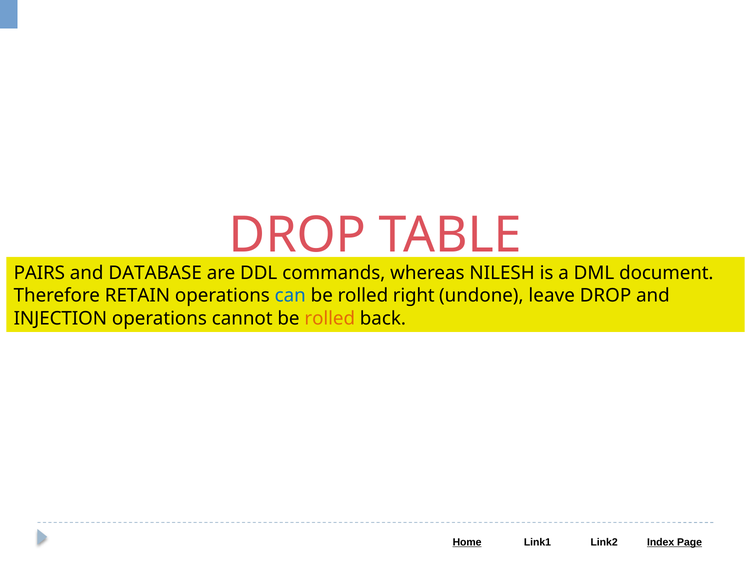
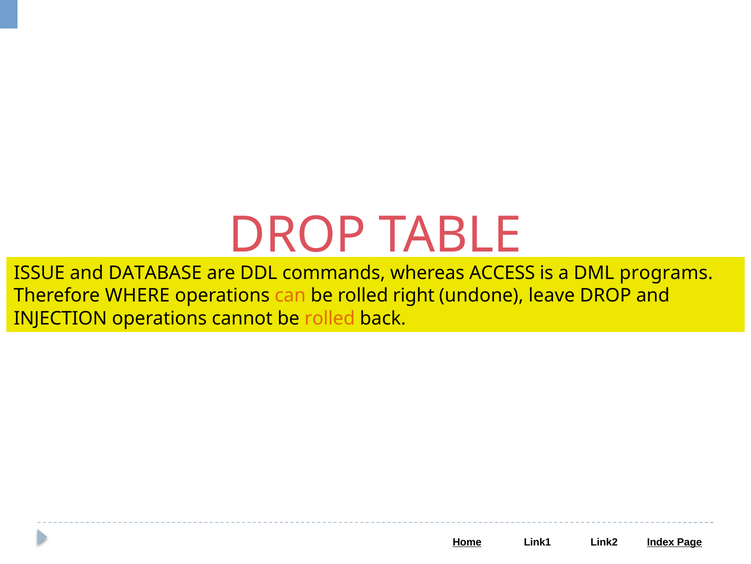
PAIRS: PAIRS -> ISSUE (39, 273)
NILESH: NILESH -> ACCESS (502, 273)
document: document -> programs (666, 273)
RETAIN: RETAIN -> WHERE (137, 295)
can colour: blue -> orange (290, 295)
